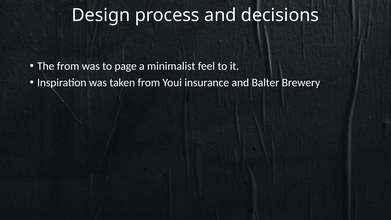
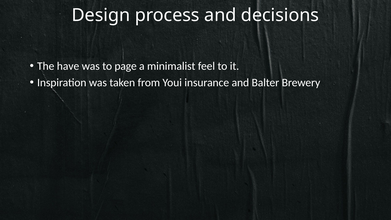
The from: from -> have (68, 66)
